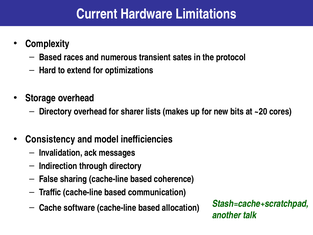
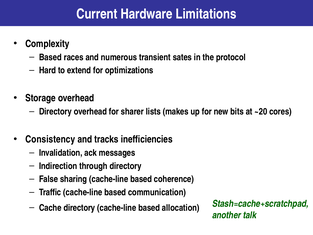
model: model -> tracks (107, 139)
Cache software: software -> directory (79, 208)
